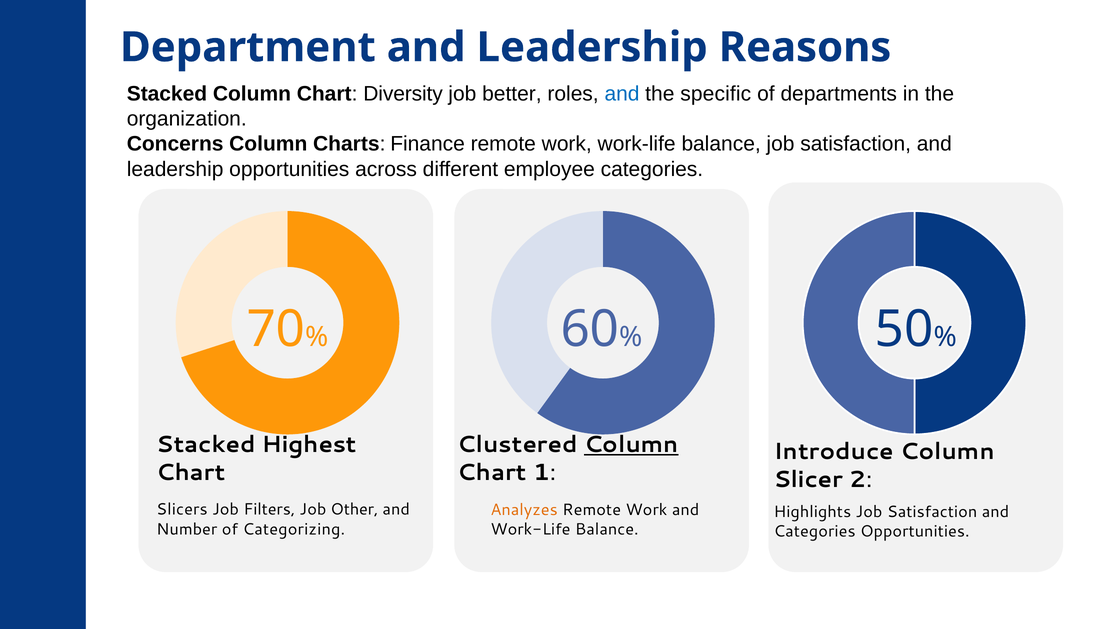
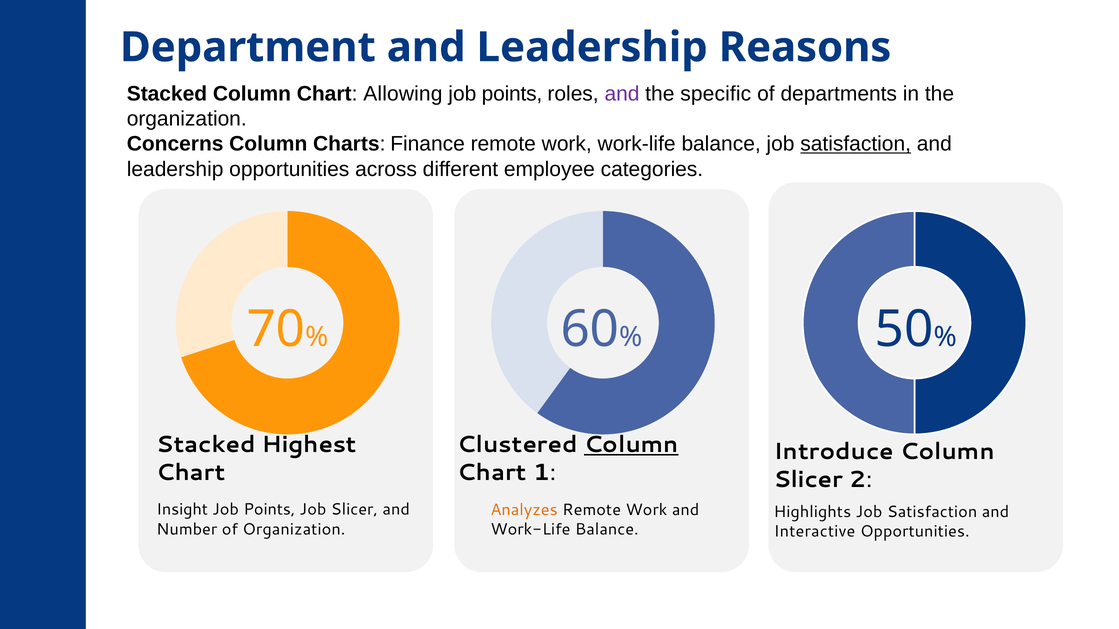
Diversity: Diversity -> Allowing (403, 94)
better: better -> points (512, 94)
and colour: blue -> purple (622, 94)
satisfaction underline: none -> present (856, 144)
Slicers: Slicers -> Insight (182, 510)
Filters: Filters -> Points (269, 510)
Job Other: Other -> Slicer (354, 510)
of Categorizing: Categorizing -> Organization (294, 530)
Categories: Categories -> Interactive (815, 532)
